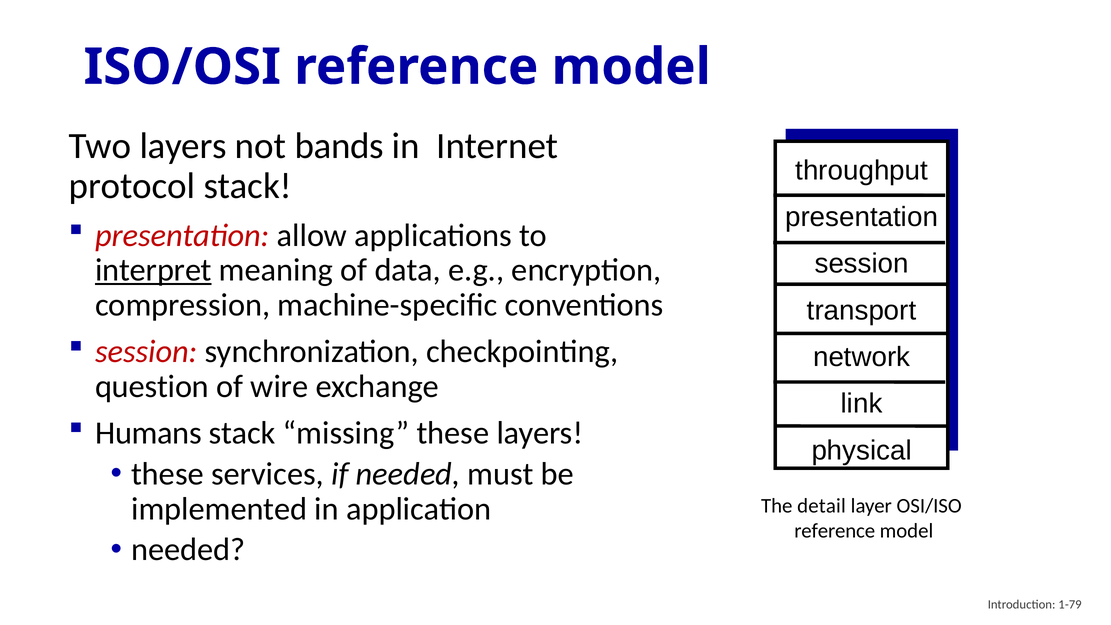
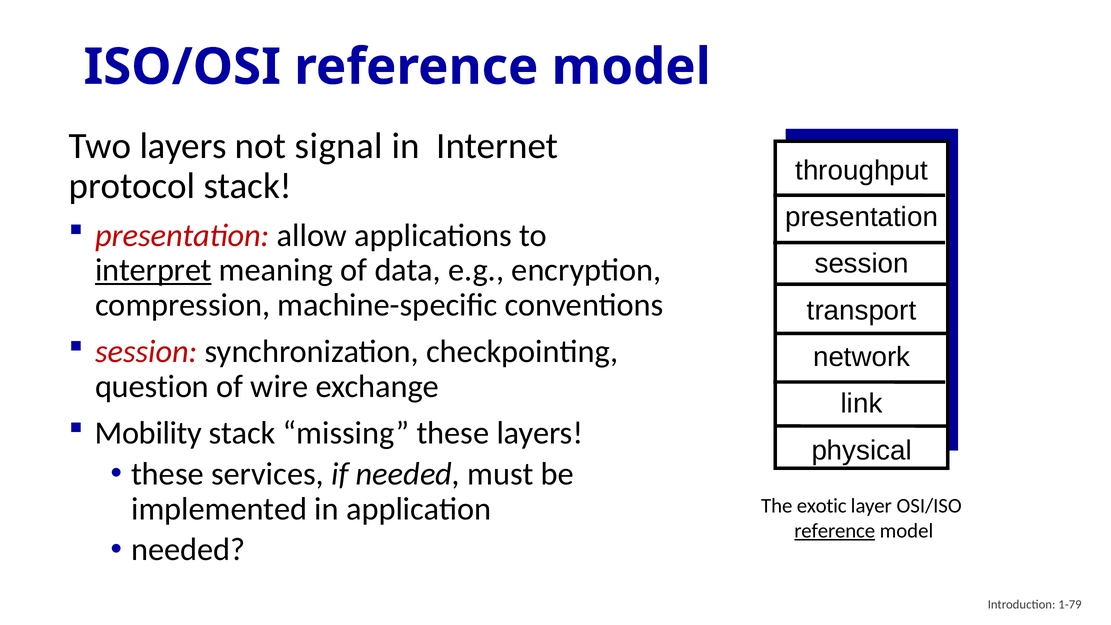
bands: bands -> signal (339, 146)
Humans: Humans -> Mobility (148, 433)
detail: detail -> exotic (822, 506)
reference underline: none -> present (835, 531)
